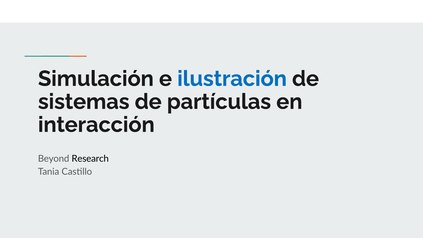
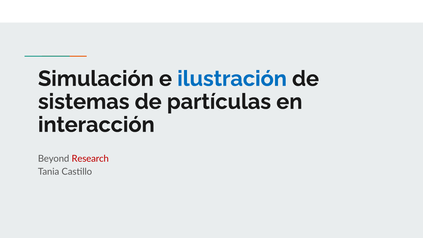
Research colour: black -> red (90, 159)
